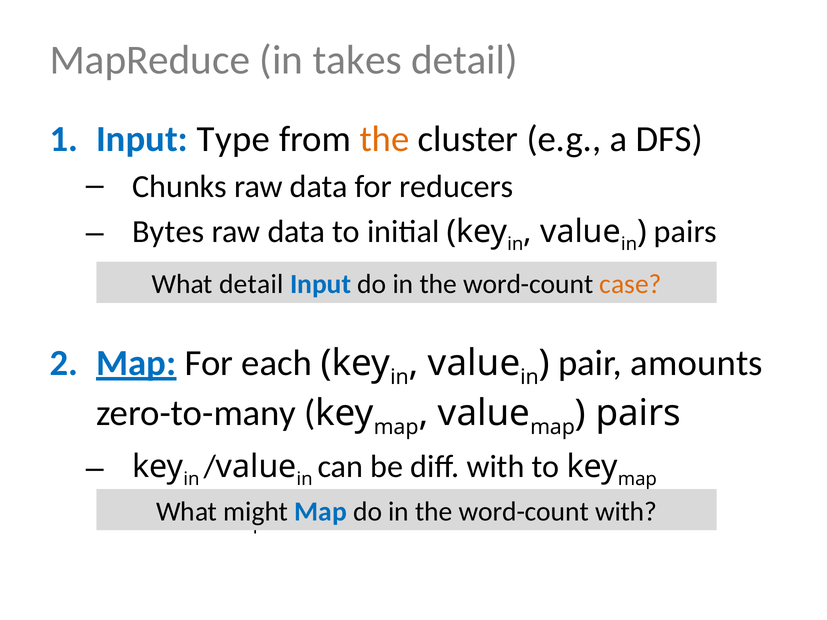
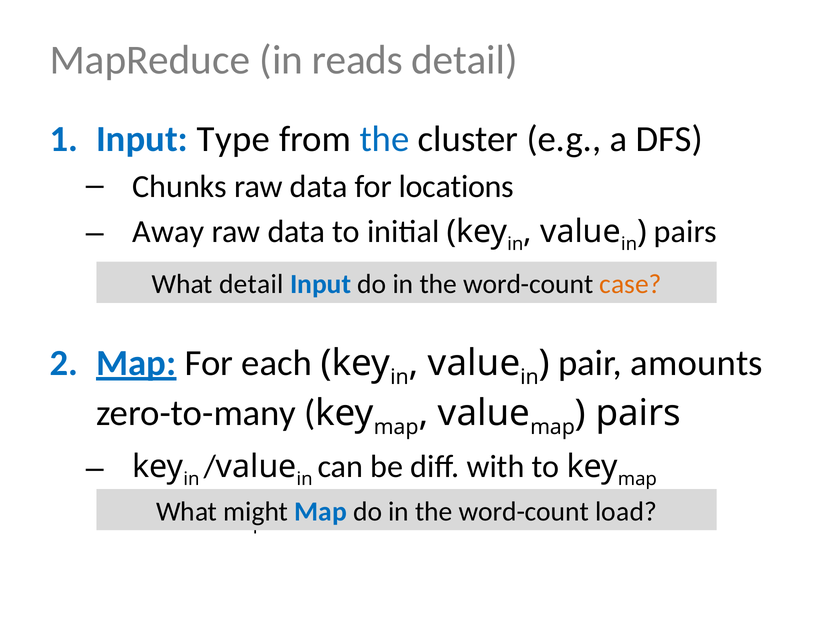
takes: takes -> reads (357, 60)
the colour: orange -> blue (385, 139)
reducers: reducers -> locations (456, 187)
Bytes: Bytes -> Away (168, 232)
word-count with: with -> load (626, 512)
